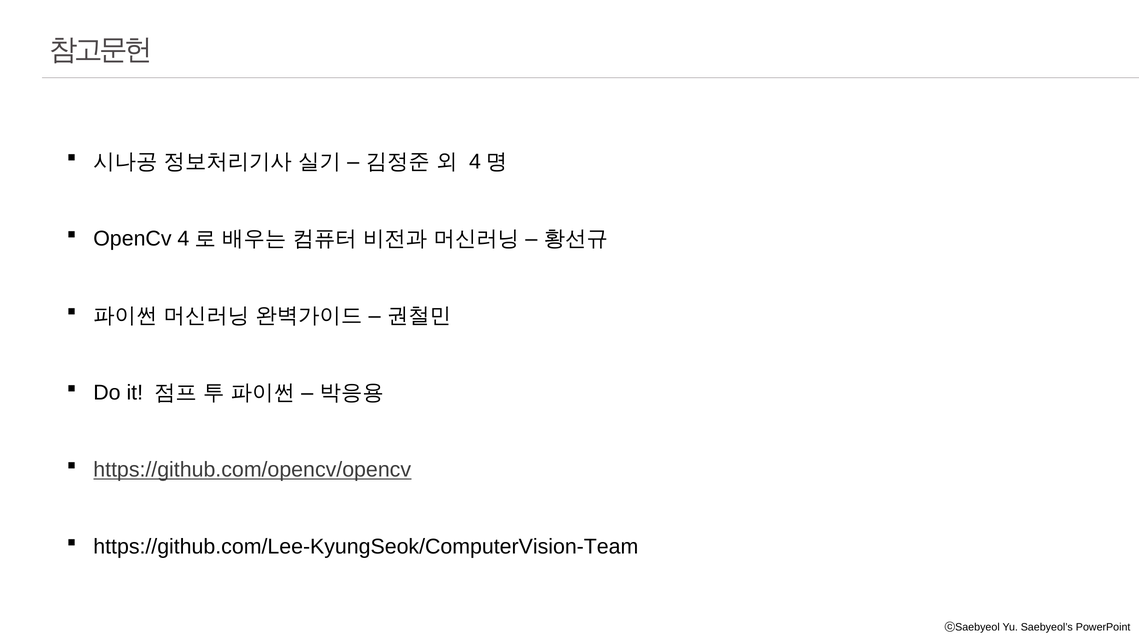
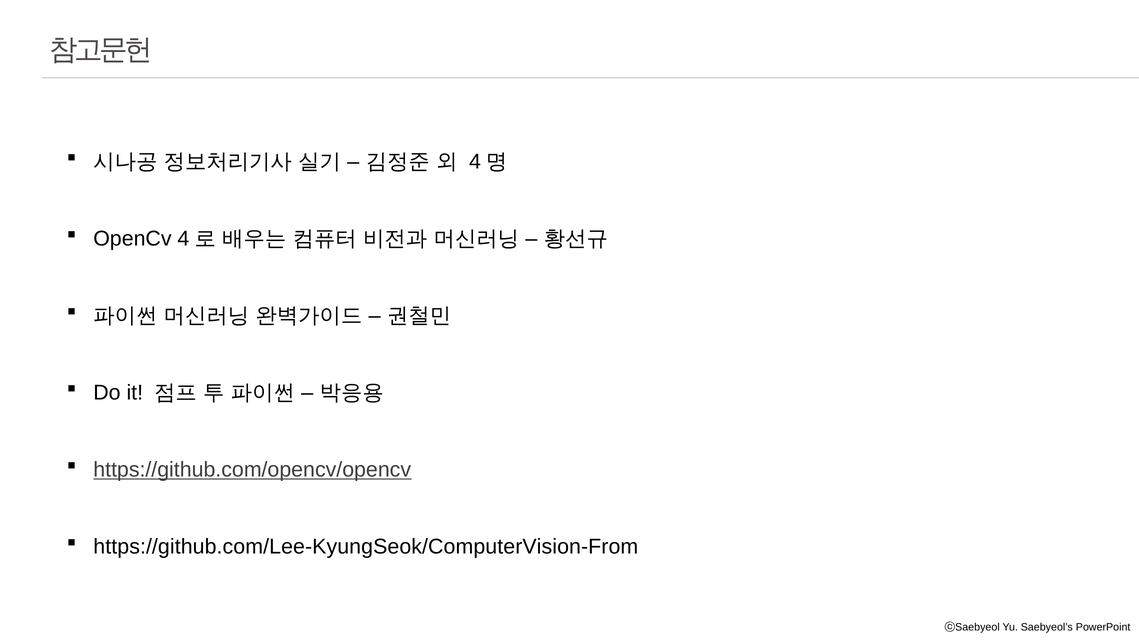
https://github.com/Lee-KyungSeok/ComputerVision-Team: https://github.com/Lee-KyungSeok/ComputerVision-Team -> https://github.com/Lee-KyungSeok/ComputerVision-From (366, 546)
